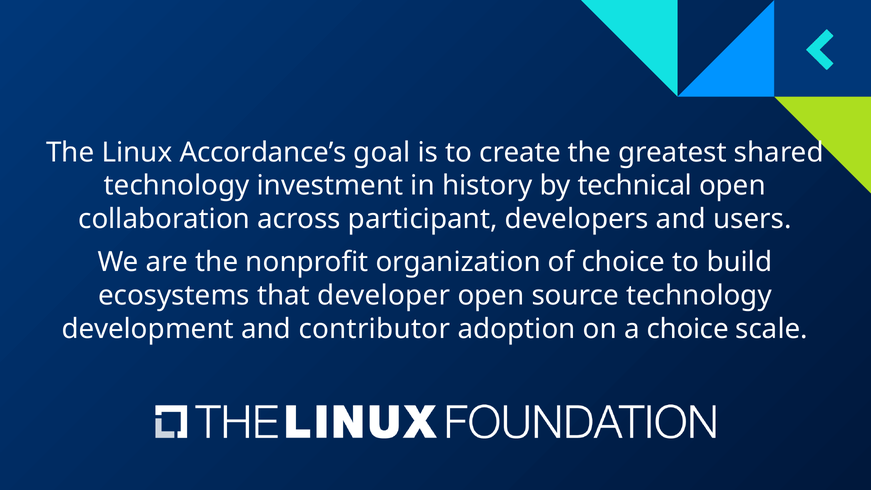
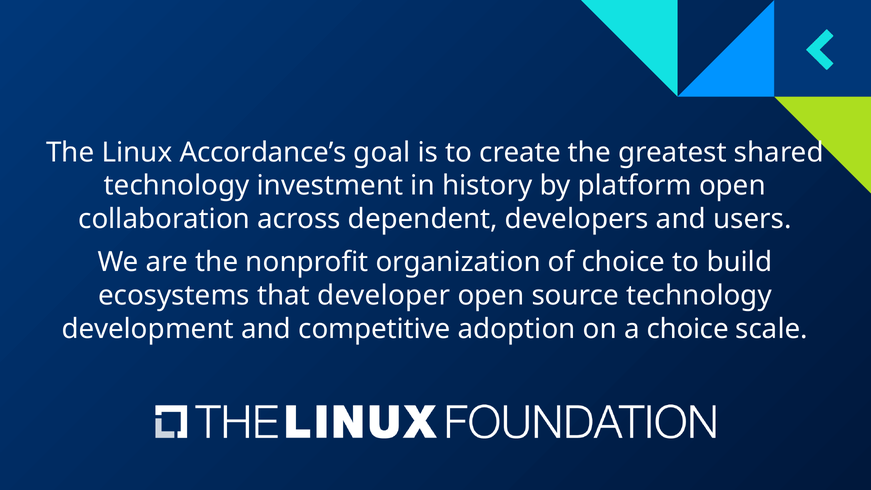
technical: technical -> platform (635, 186)
participant: participant -> dependent (423, 219)
contributor: contributor -> competitive (374, 329)
